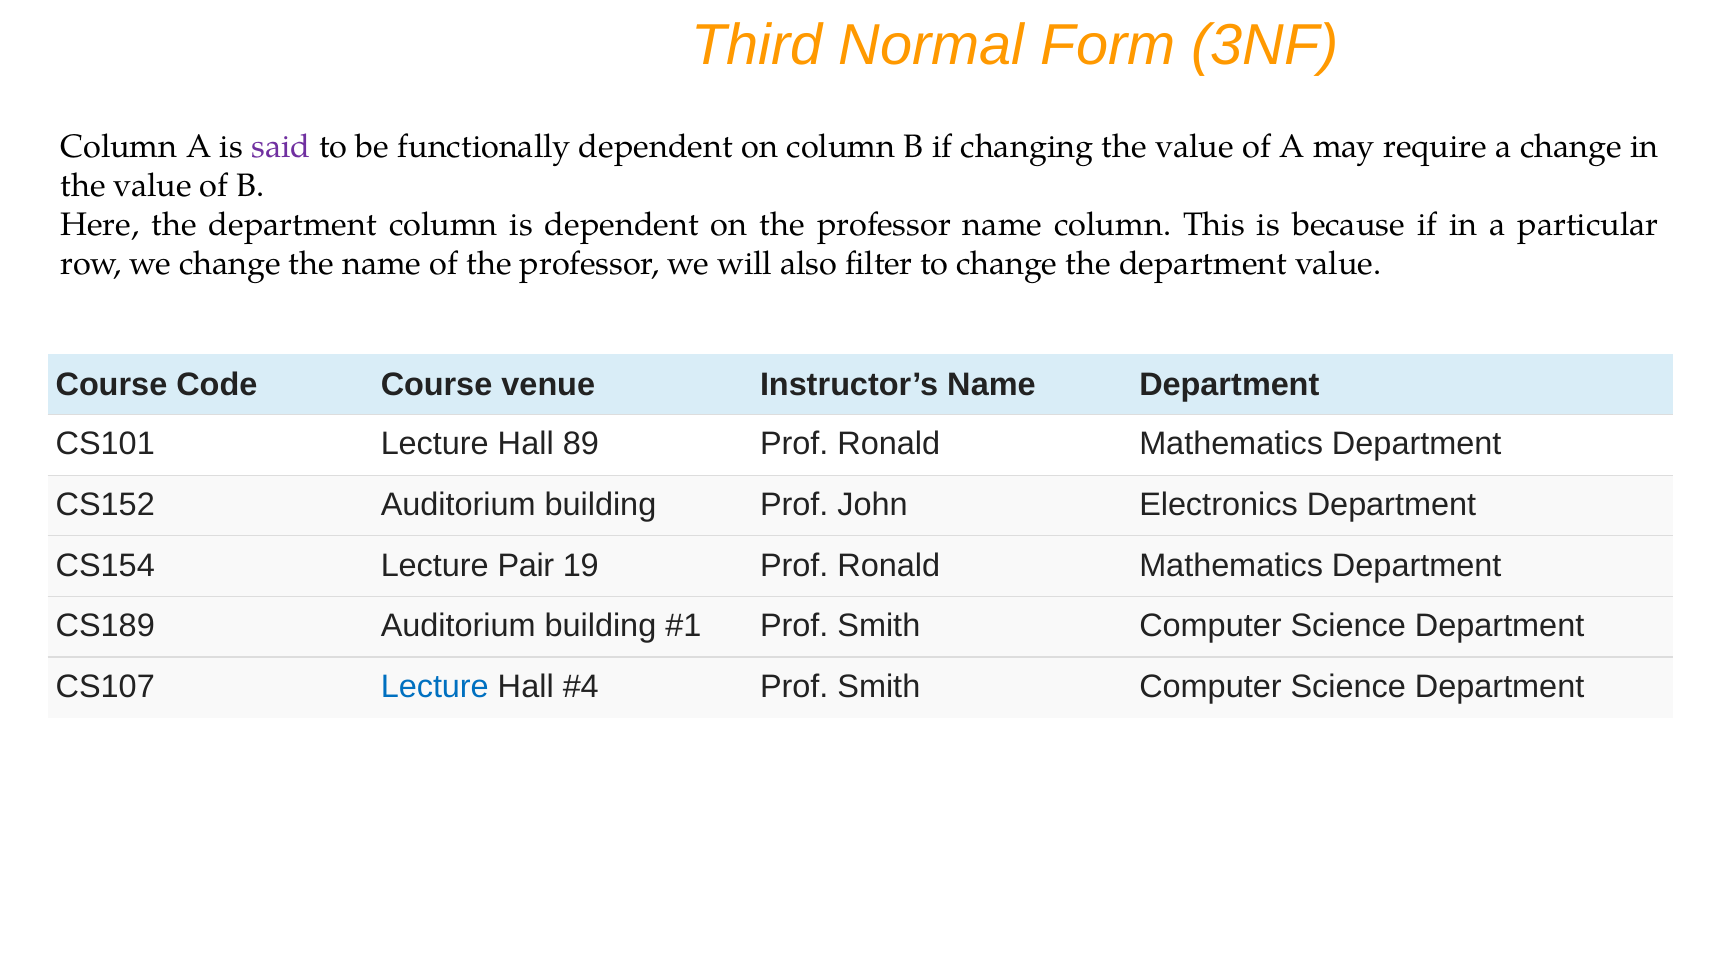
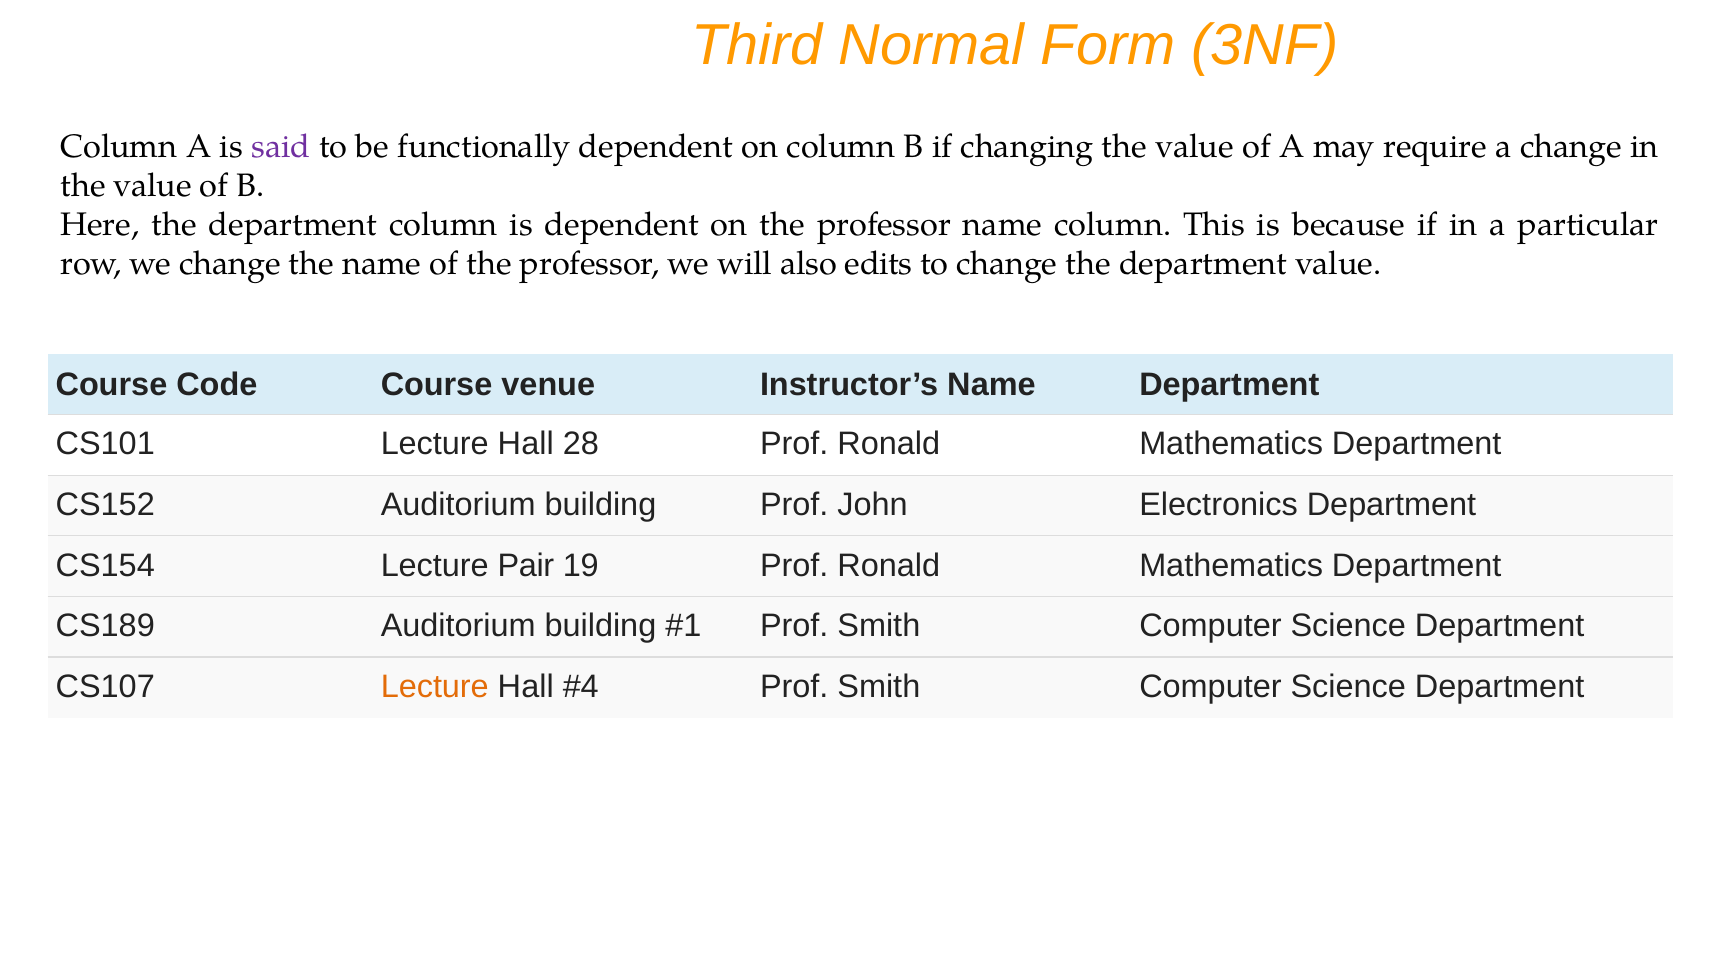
filter: filter -> edits (879, 264)
89: 89 -> 28 (581, 444)
Lecture colour: blue -> orange (435, 686)
